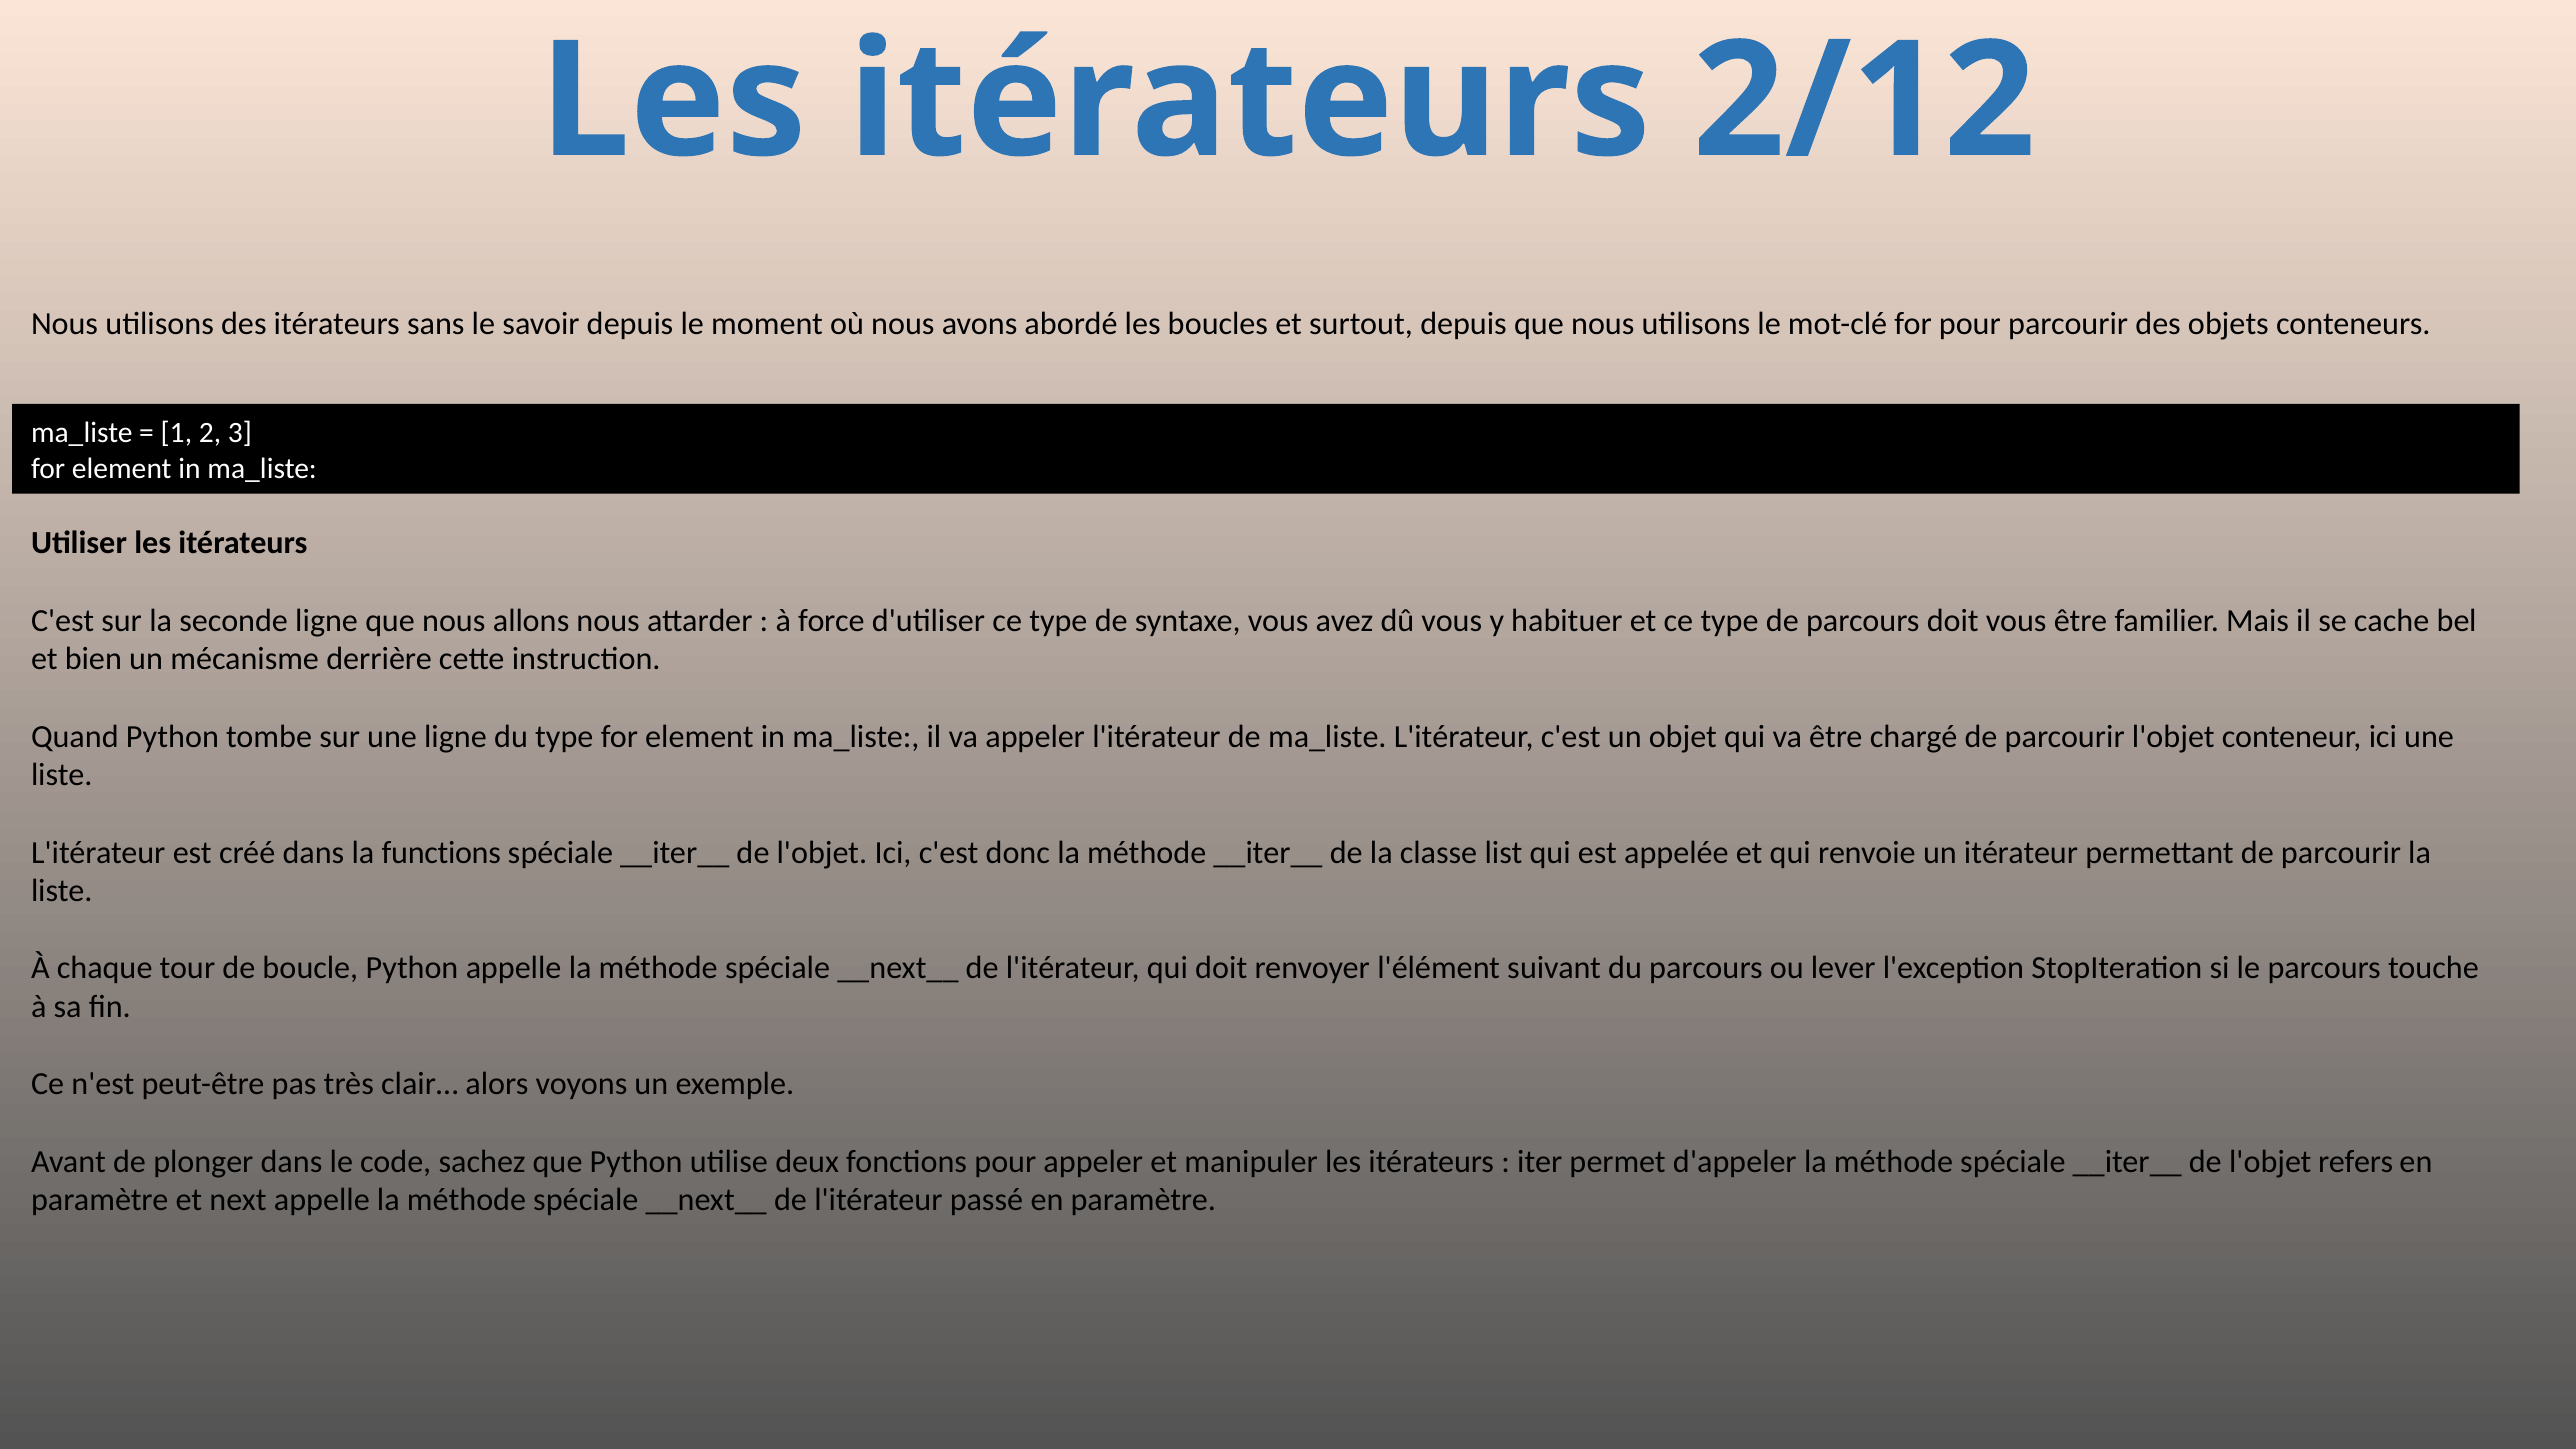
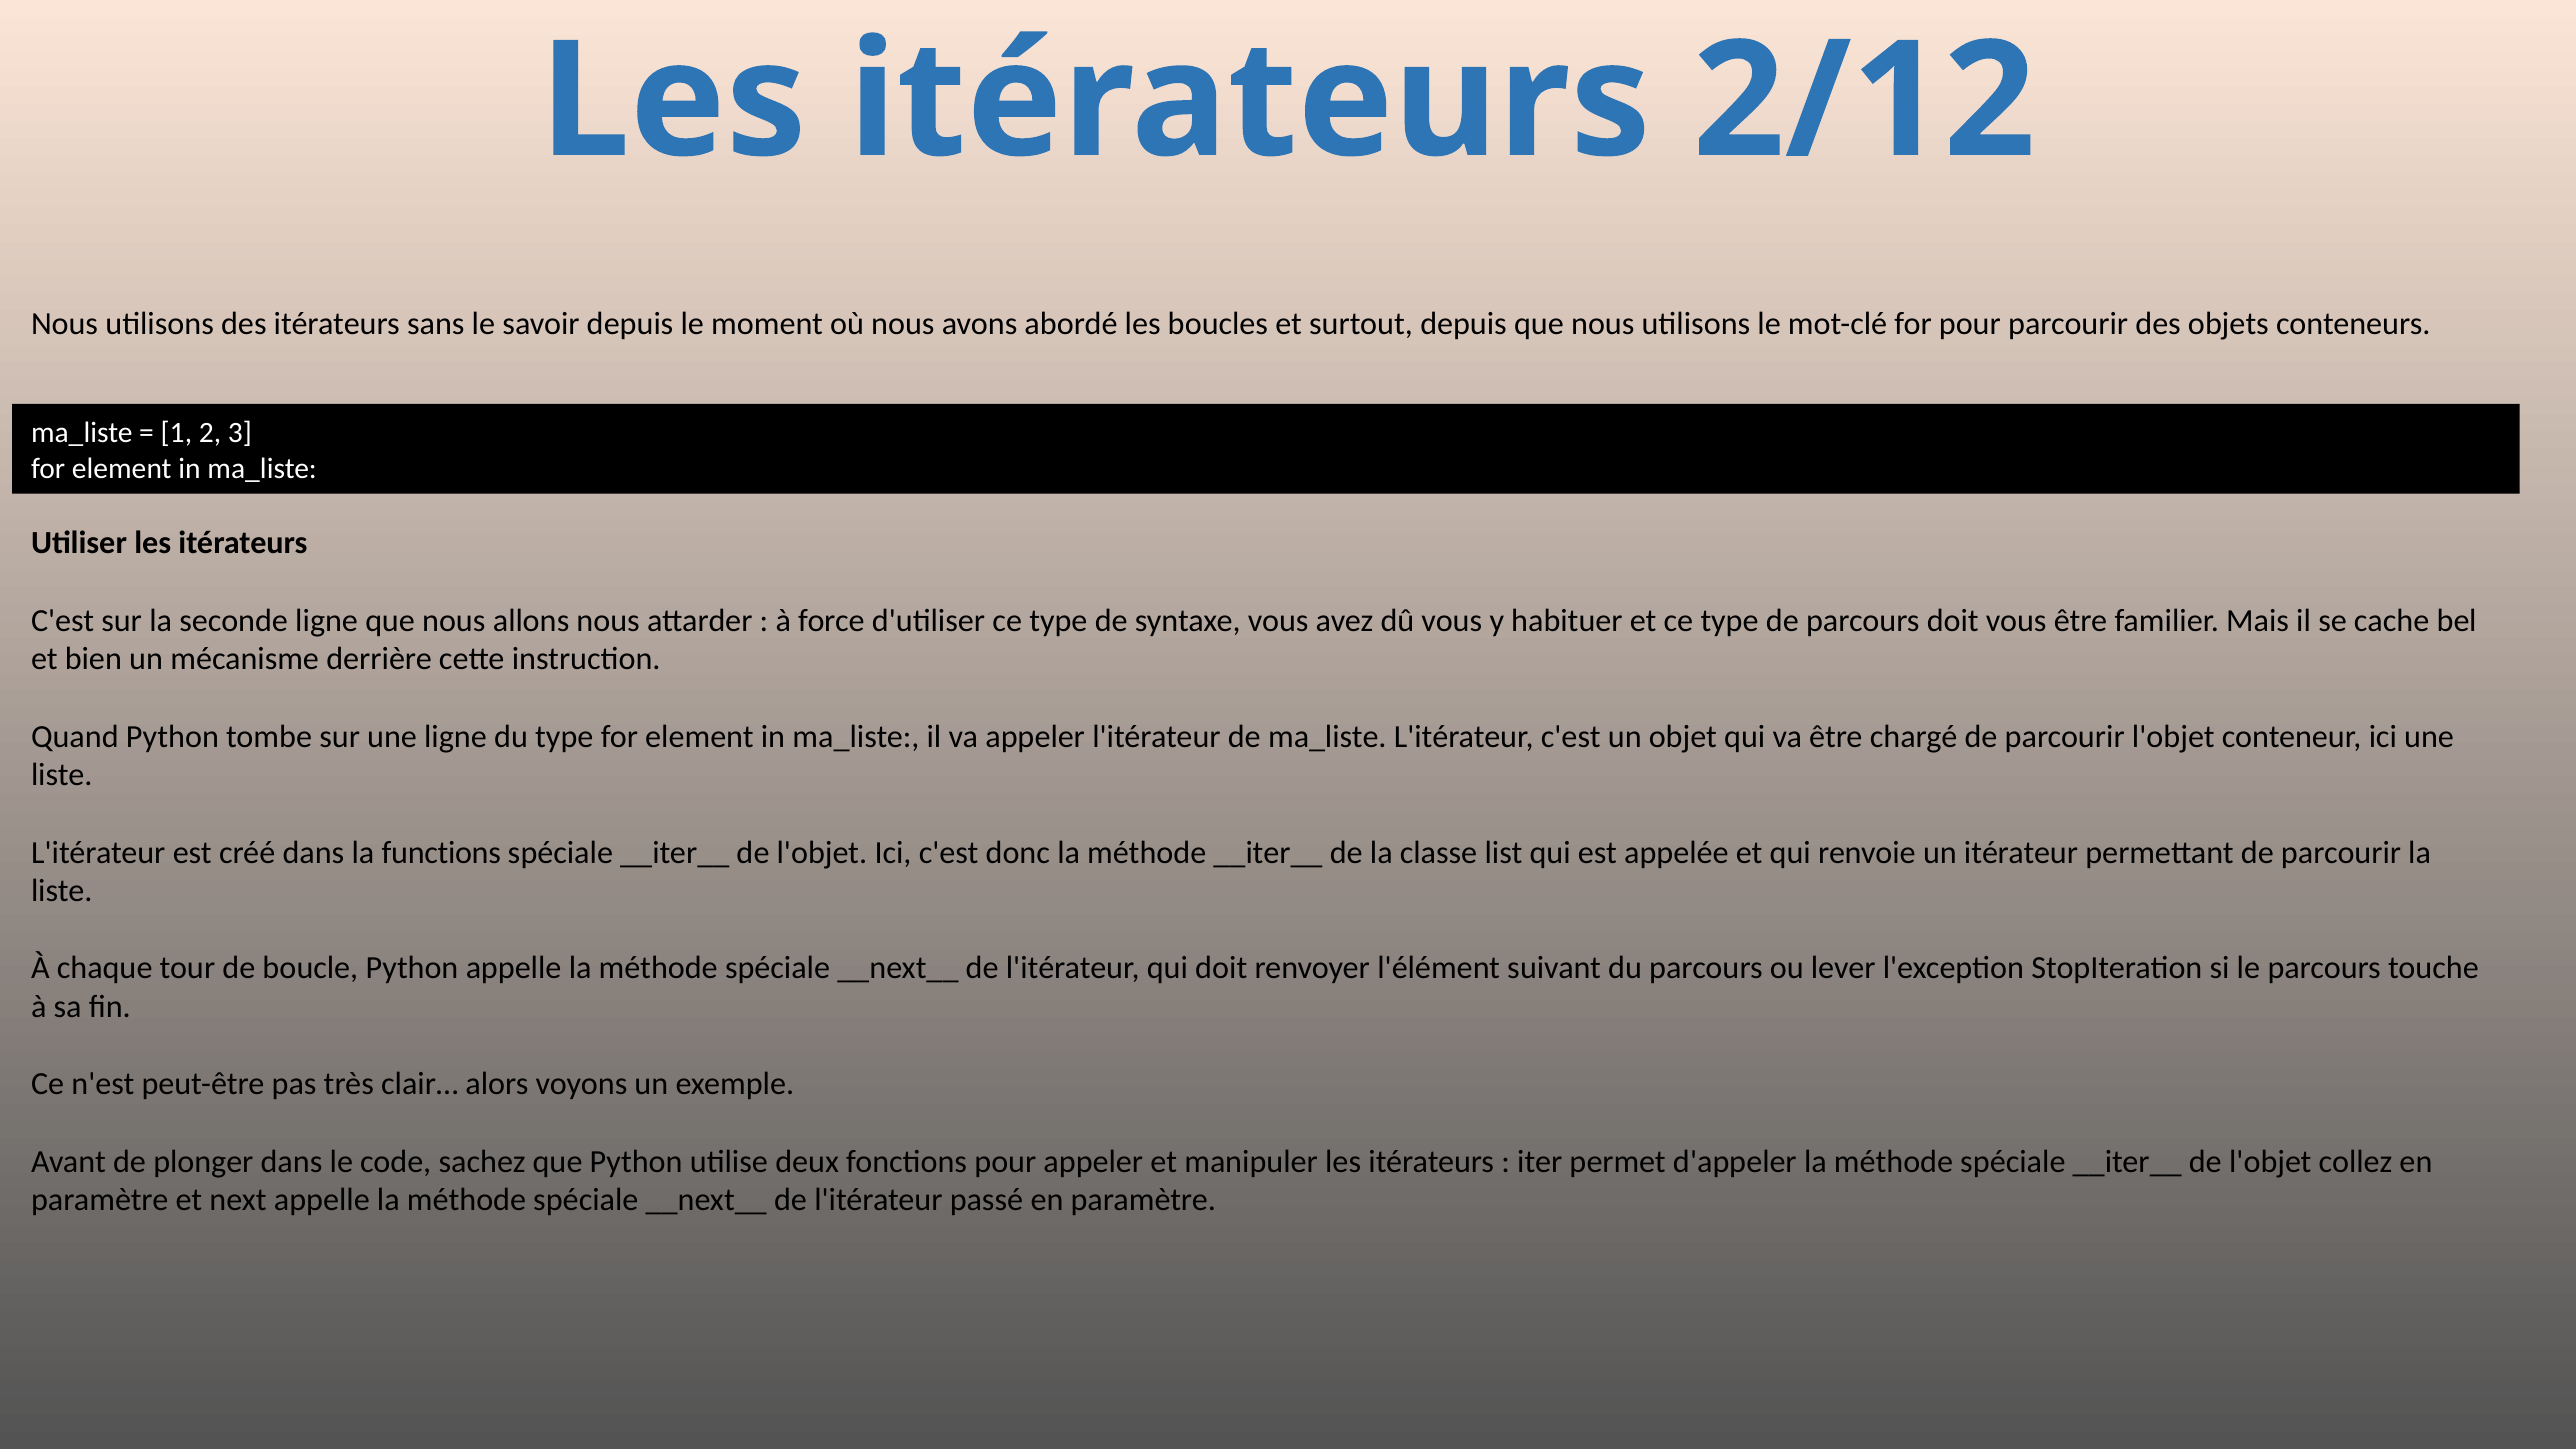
refers: refers -> collez (2356, 1162)
